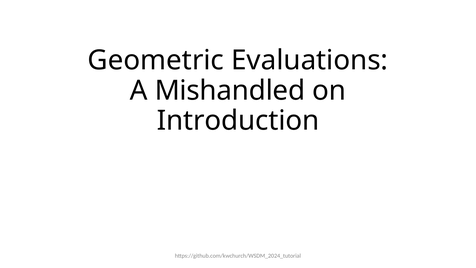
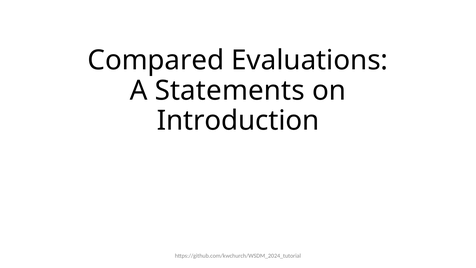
Geometric: Geometric -> Compared (156, 60)
Mishandled: Mishandled -> Statements (230, 90)
